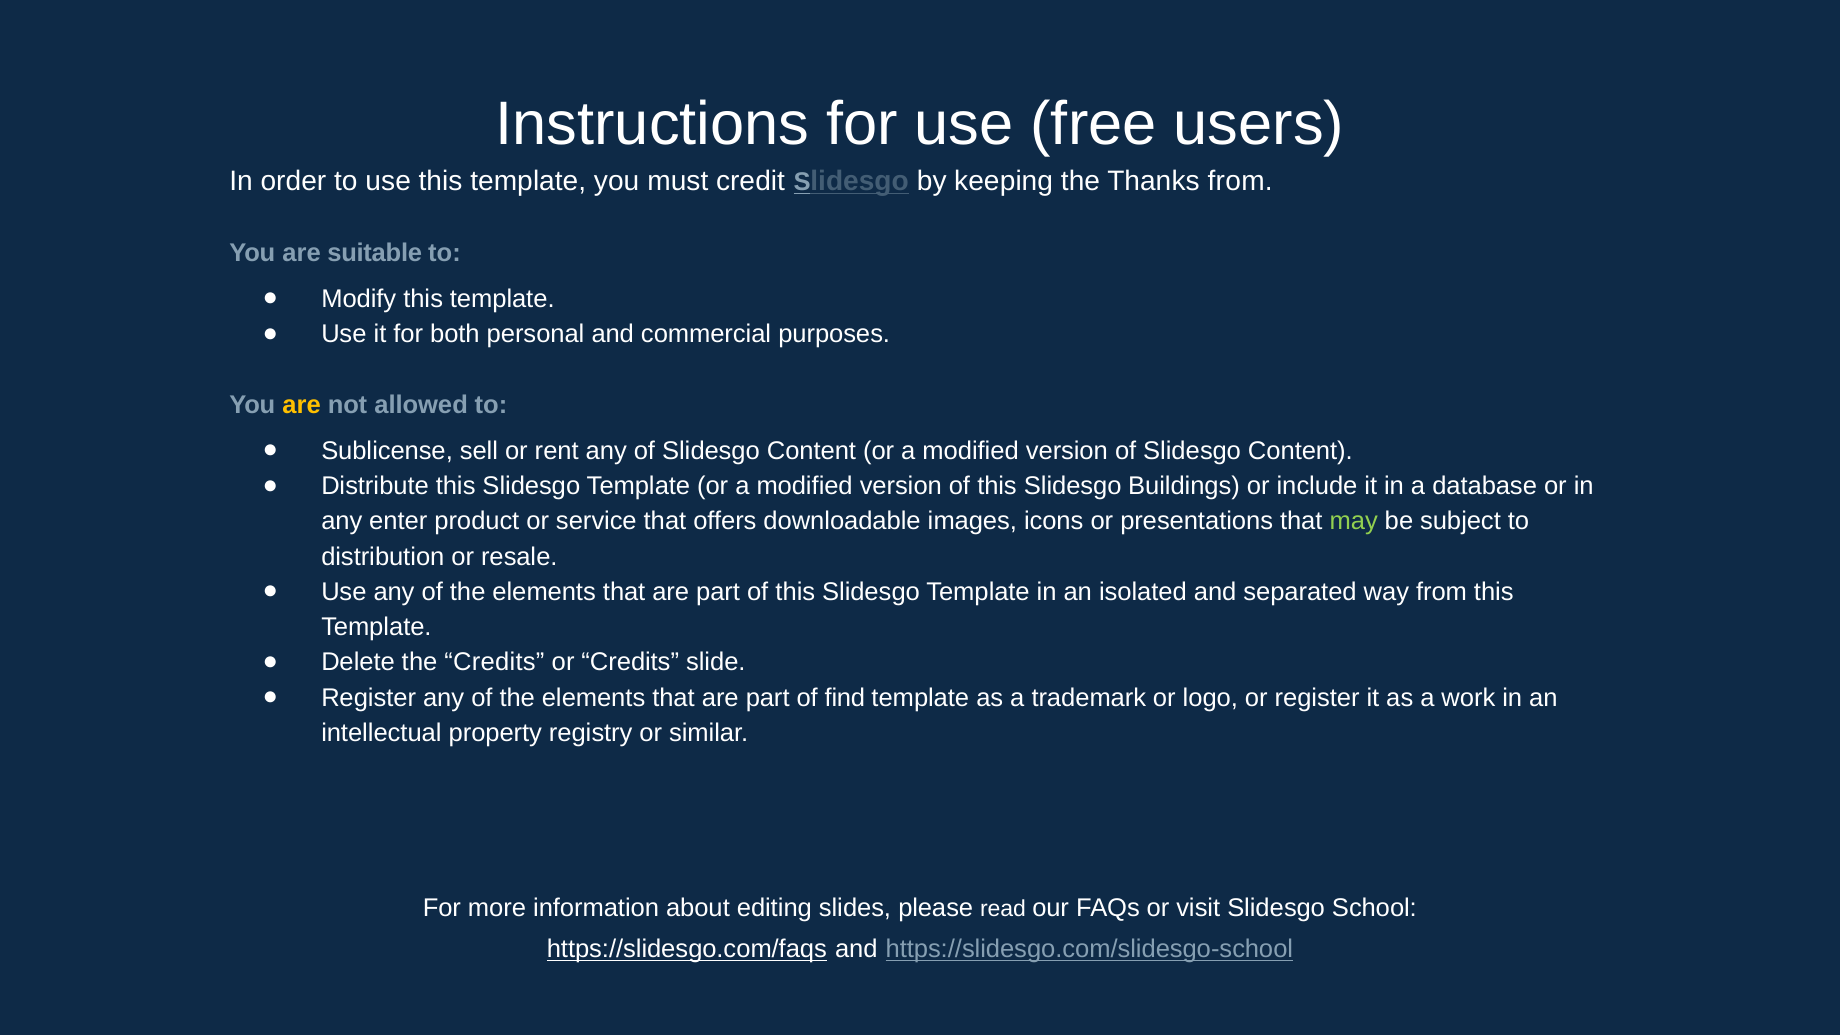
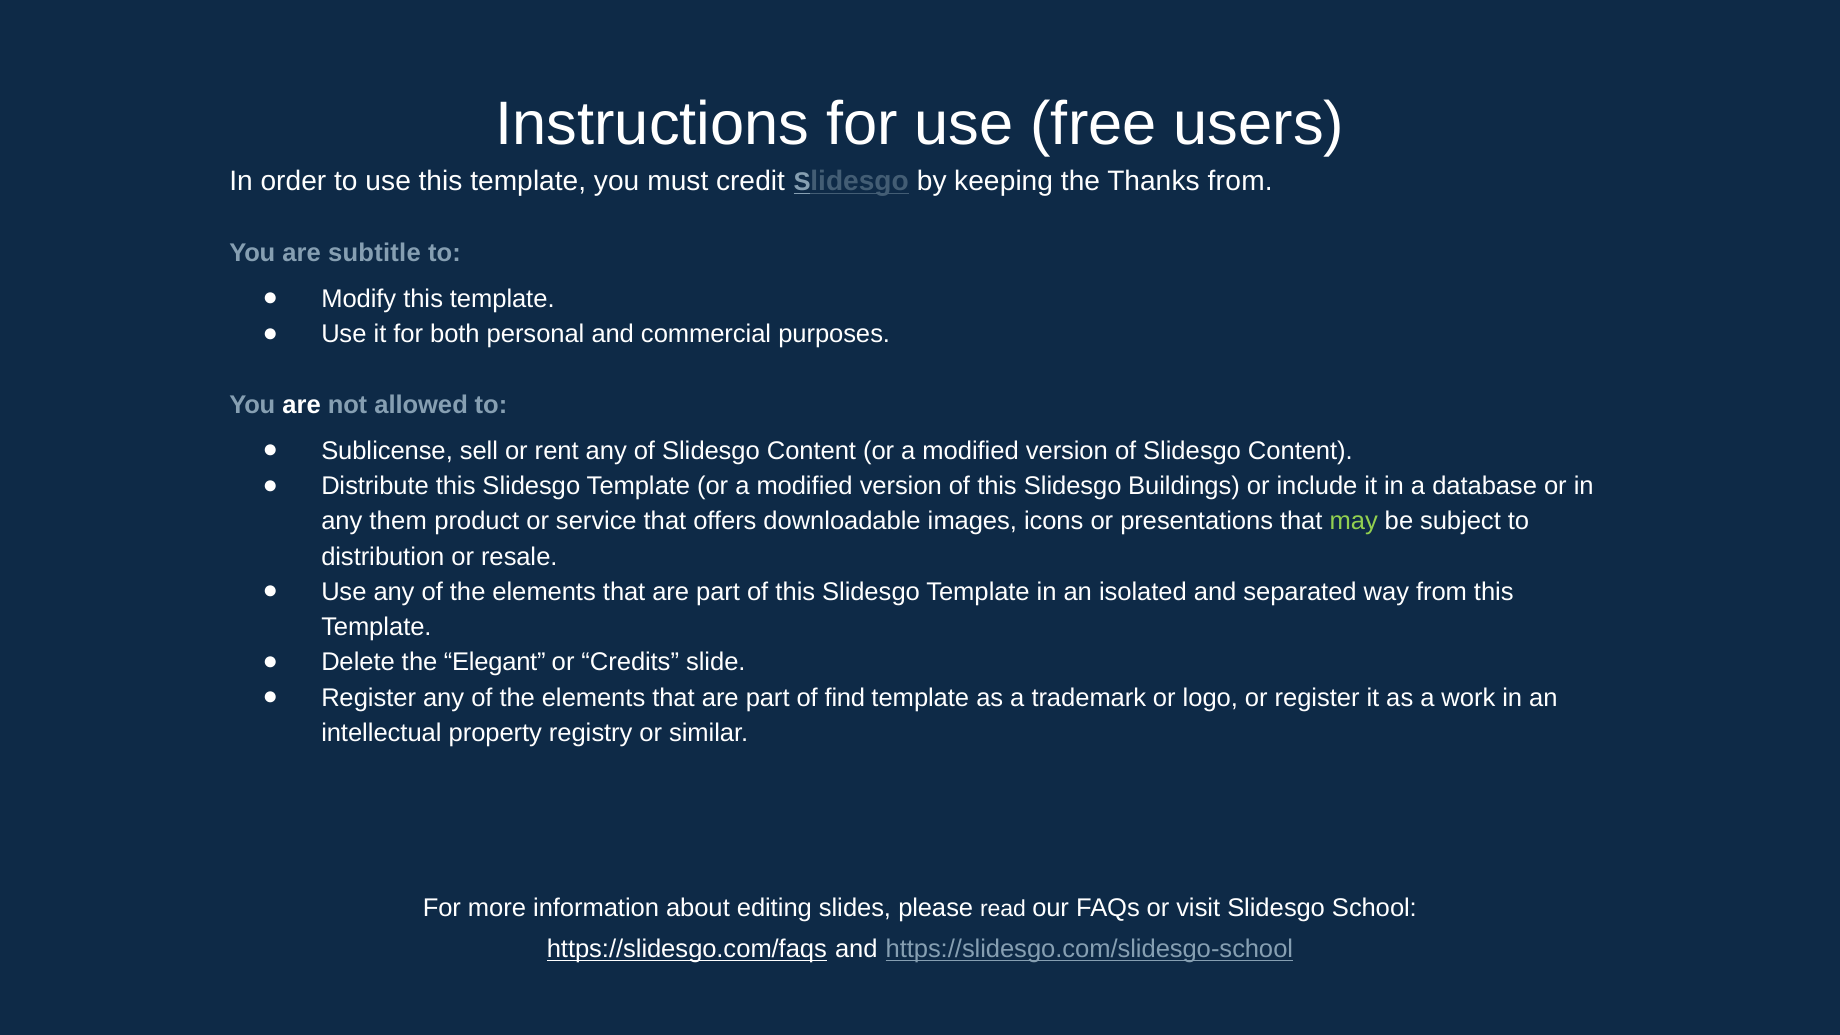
suitable: suitable -> subtitle (374, 254)
are colour: yellow -> white (302, 405)
enter: enter -> them (398, 521)
the Credits: Credits -> Elegant (495, 663)
